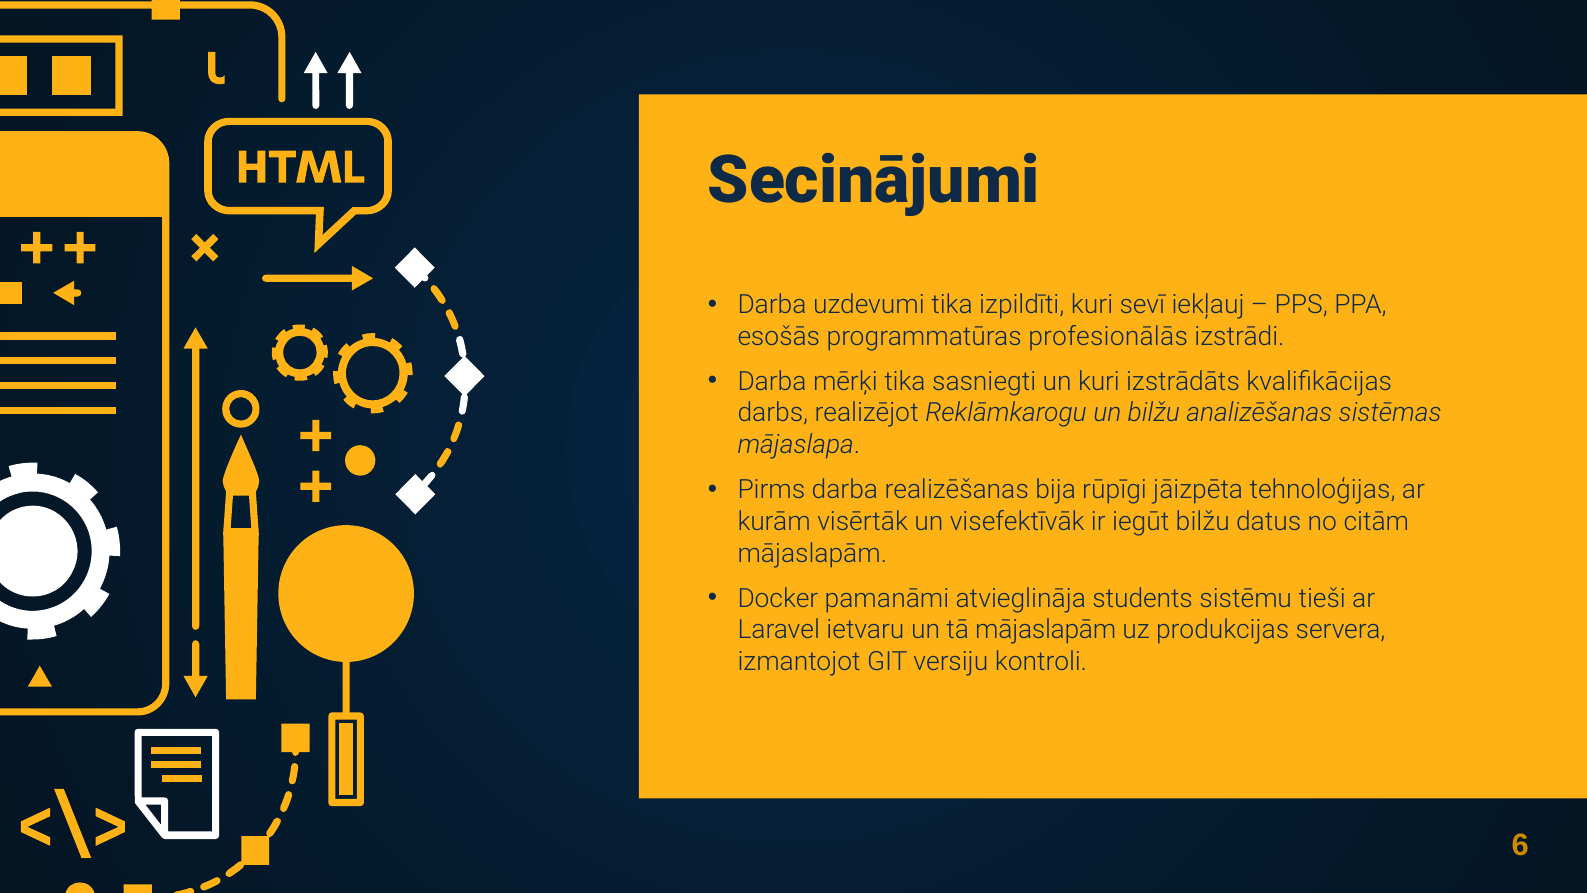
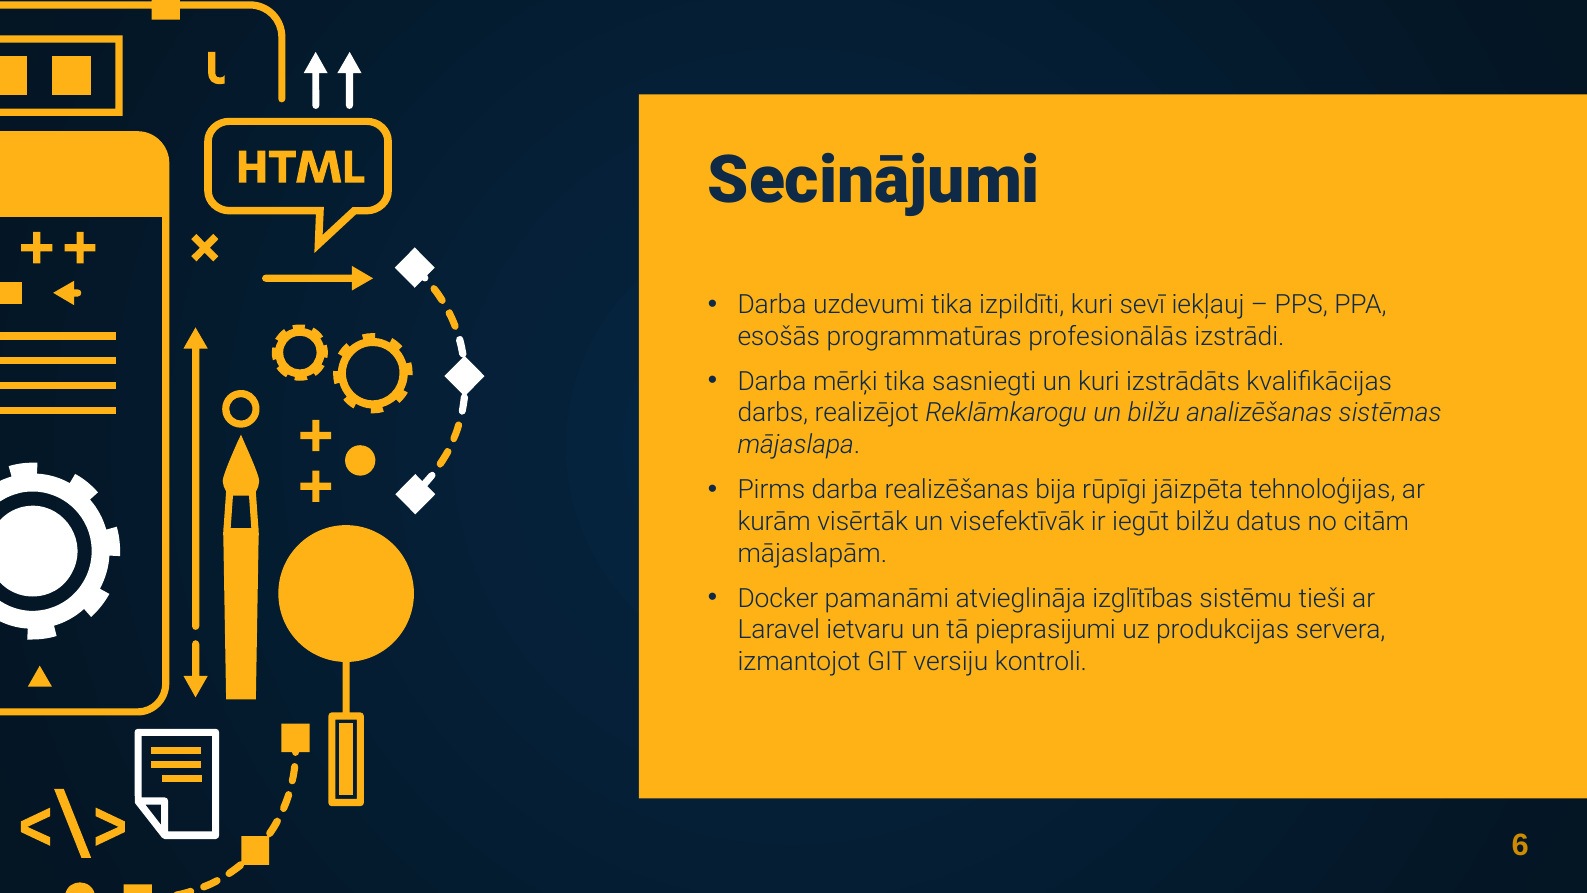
students: students -> izglītības (1143, 598)
tā mājaslapām: mājaslapām -> pieprasijumi (1046, 630)
